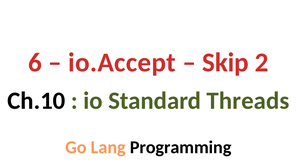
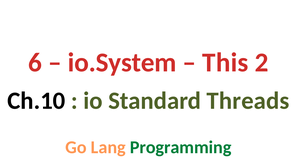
io.Accept: io.Accept -> io.System (122, 63)
Skip: Skip -> This (225, 63)
Programming colour: black -> green (181, 147)
